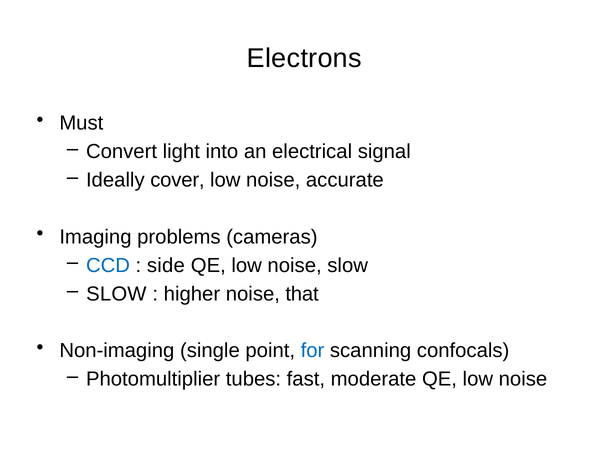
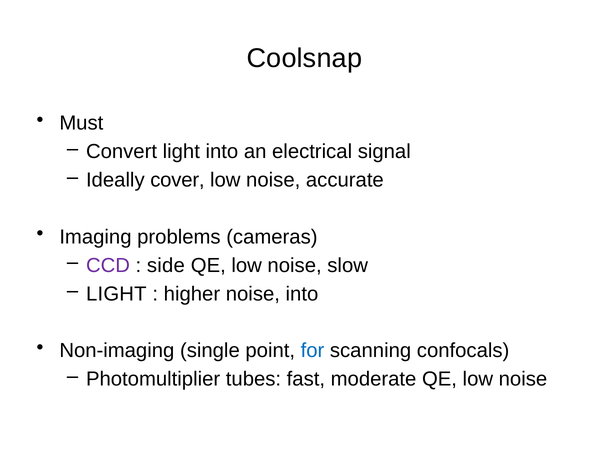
Electrons: Electrons -> Coolsnap (304, 58)
CCD colour: blue -> purple (108, 265)
SLOW: SLOW -> LIGHT (116, 294)
noise that: that -> into (302, 294)
